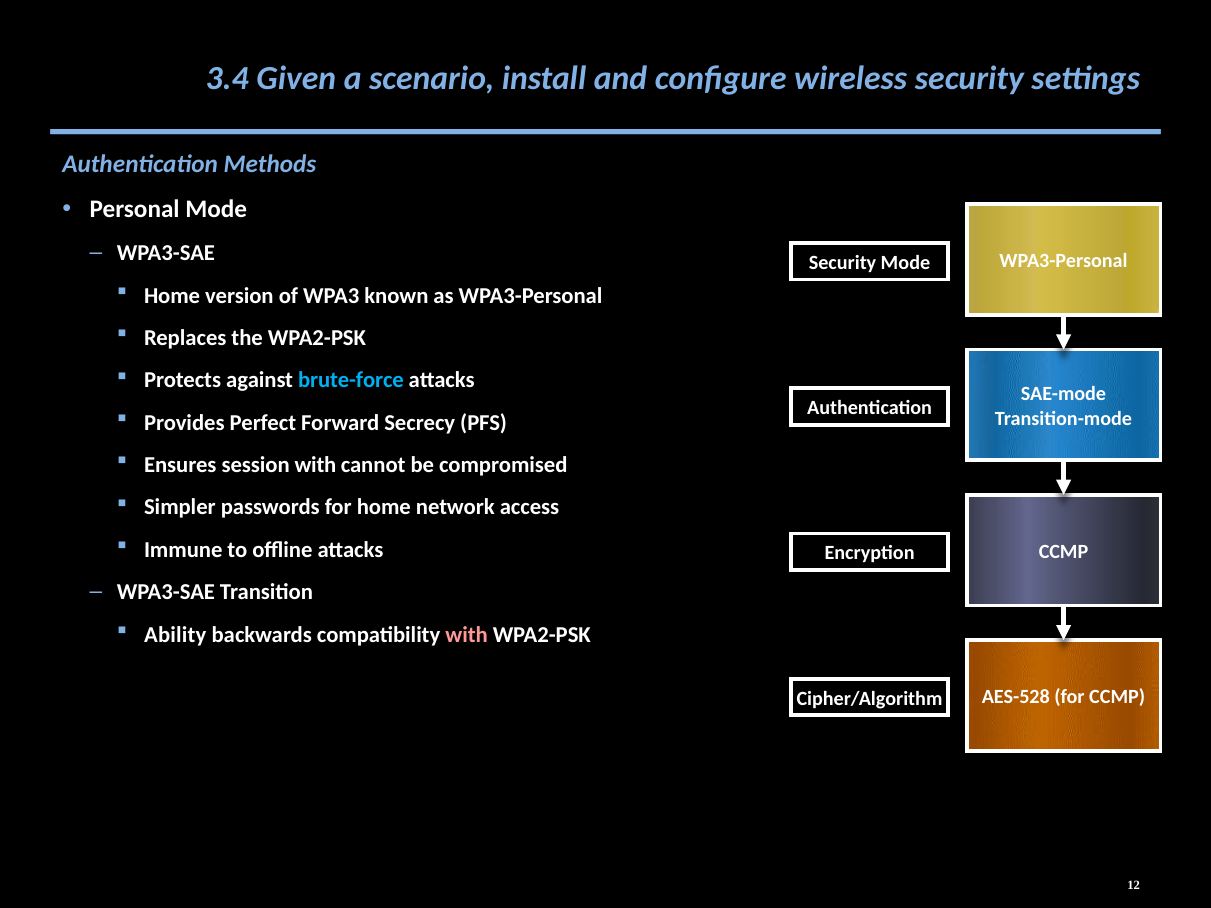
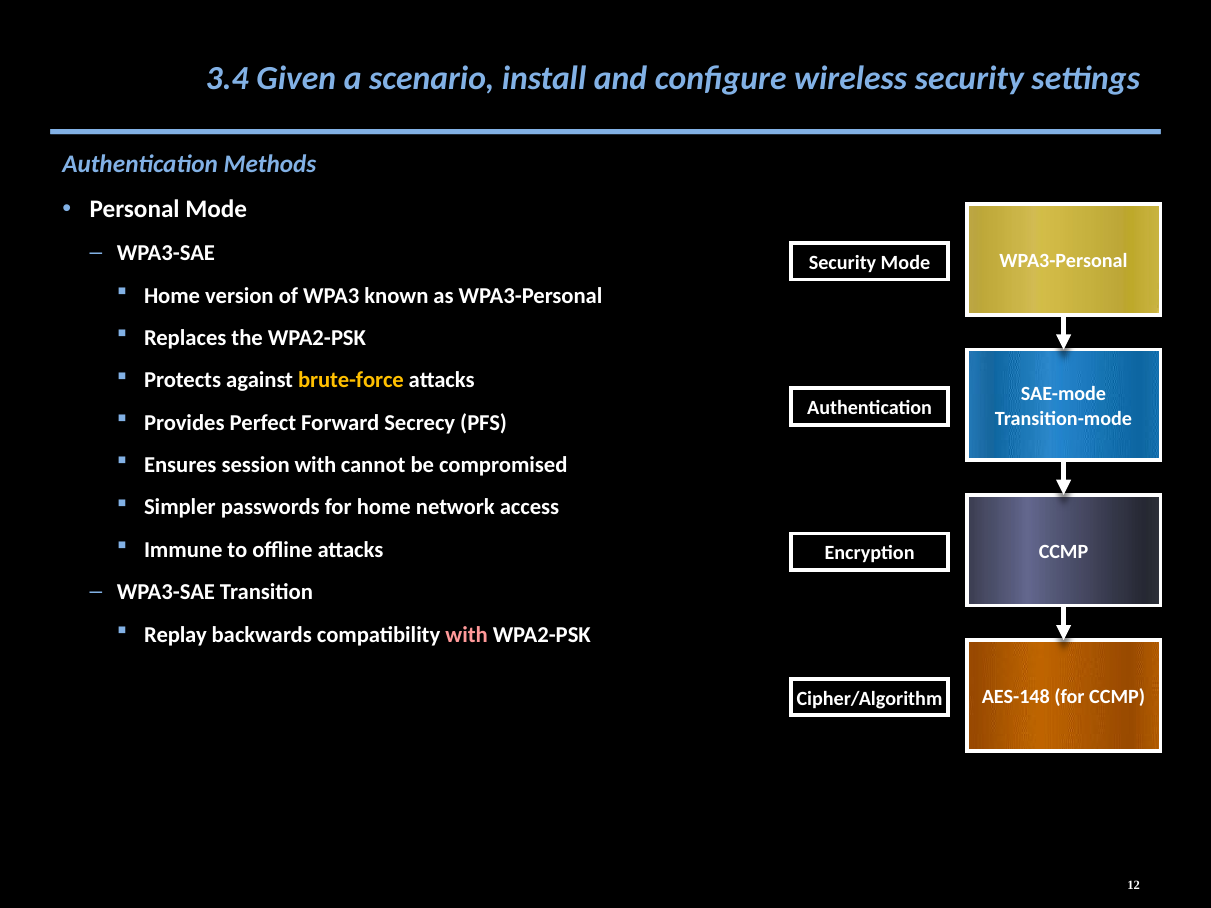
brute-force colour: light blue -> yellow (351, 380)
Ability: Ability -> Replay (175, 635)
AES-528: AES-528 -> AES-148 (1016, 697)
